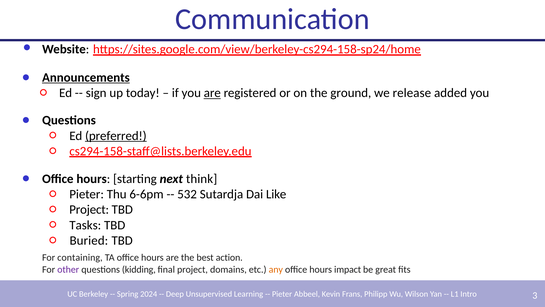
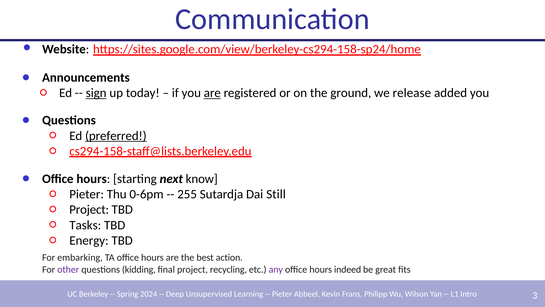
Announcements underline: present -> none (86, 77)
sign underline: none -> present (96, 93)
think: think -> know (202, 178)
6-6pm: 6-6pm -> 0-6pm (146, 194)
532: 532 -> 255 (187, 194)
Like: Like -> Still (276, 194)
Buried: Buried -> Energy (89, 240)
containing: containing -> embarking (80, 257)
domains: domains -> recycling (228, 269)
any colour: orange -> purple (276, 269)
impact: impact -> indeed (348, 269)
